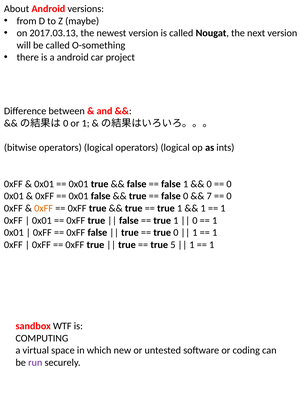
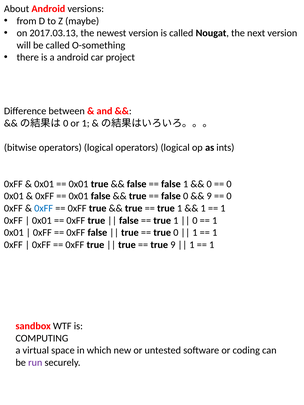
7: 7 -> 9 (209, 196)
0xFF colour: orange -> blue (44, 208)
true 5: 5 -> 9 (173, 245)
